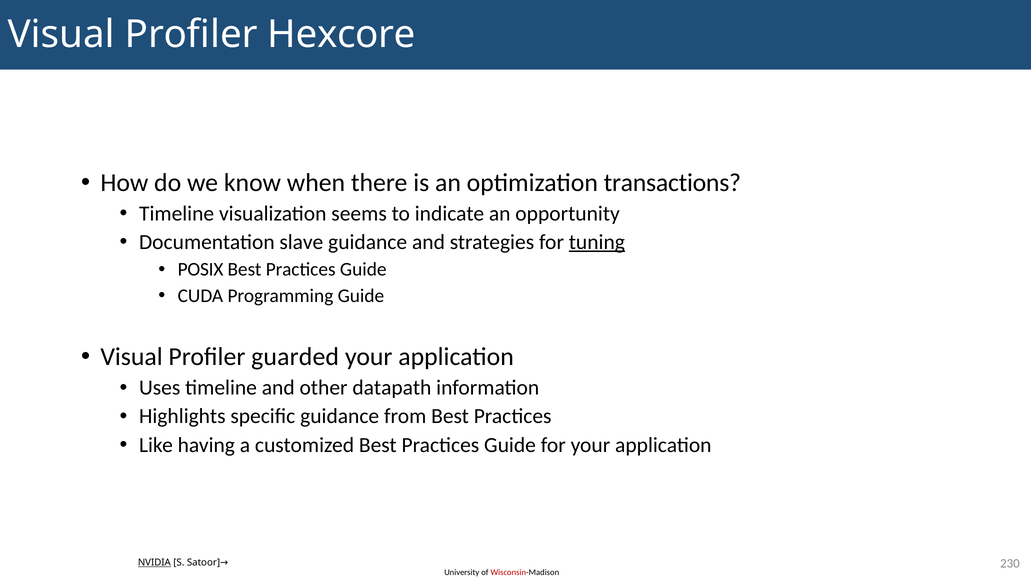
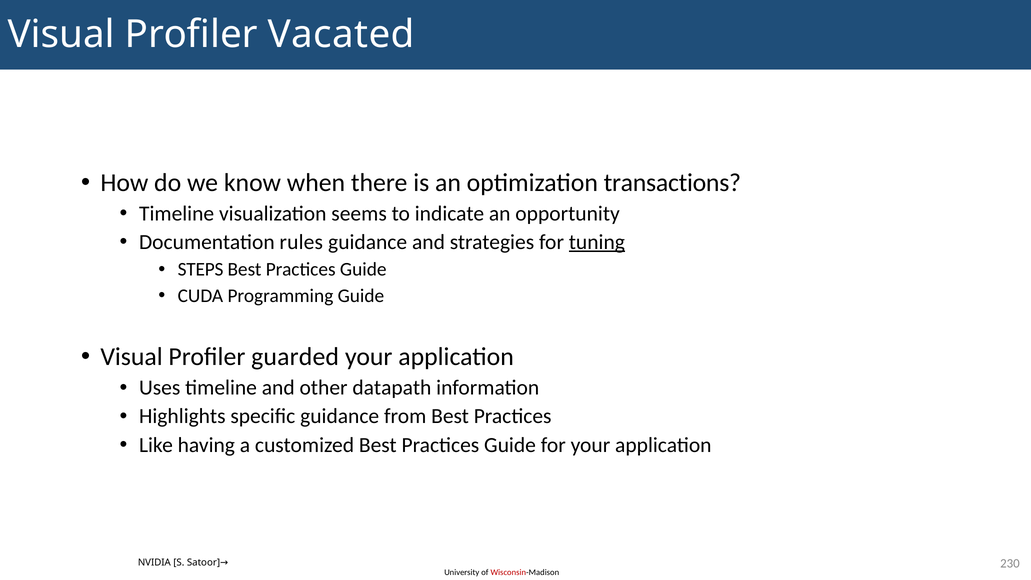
Hexcore: Hexcore -> Vacated (341, 35)
slave: slave -> rules (301, 242)
POSIX: POSIX -> STEPS (201, 269)
NVIDIA underline: present -> none (154, 563)
